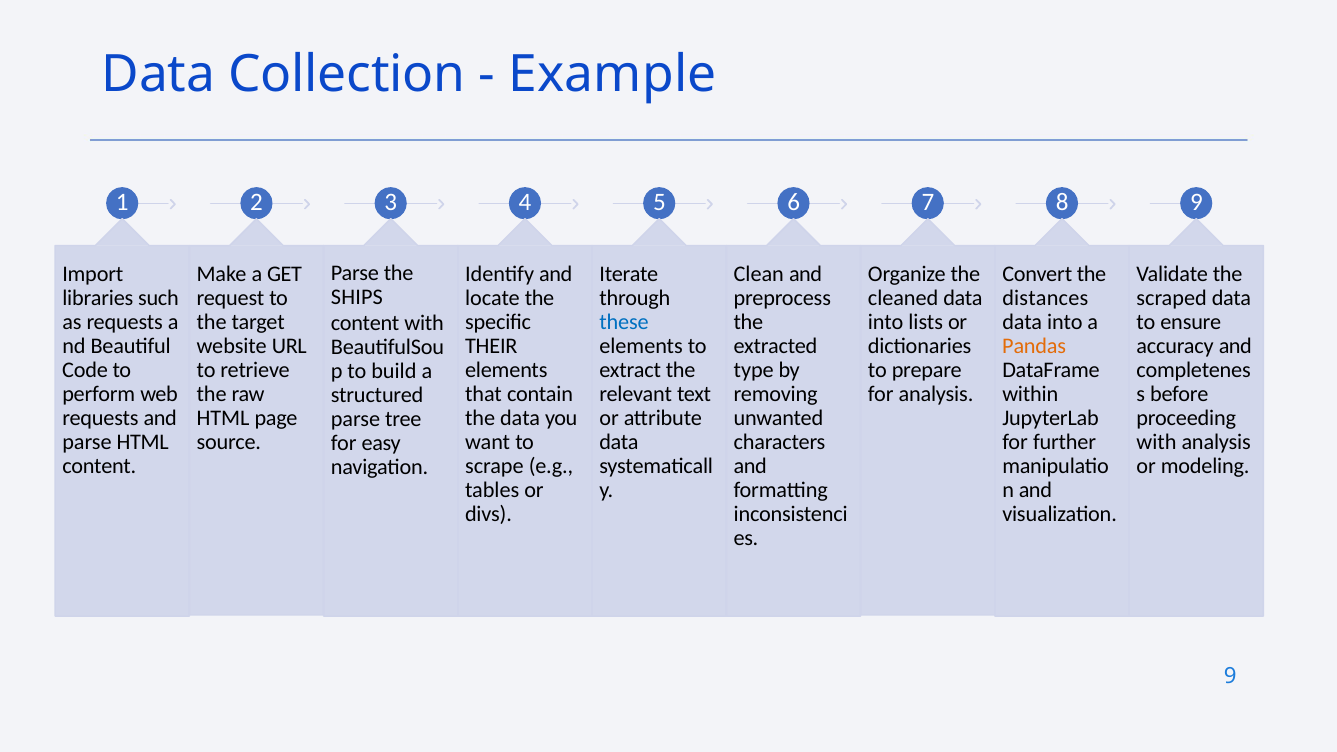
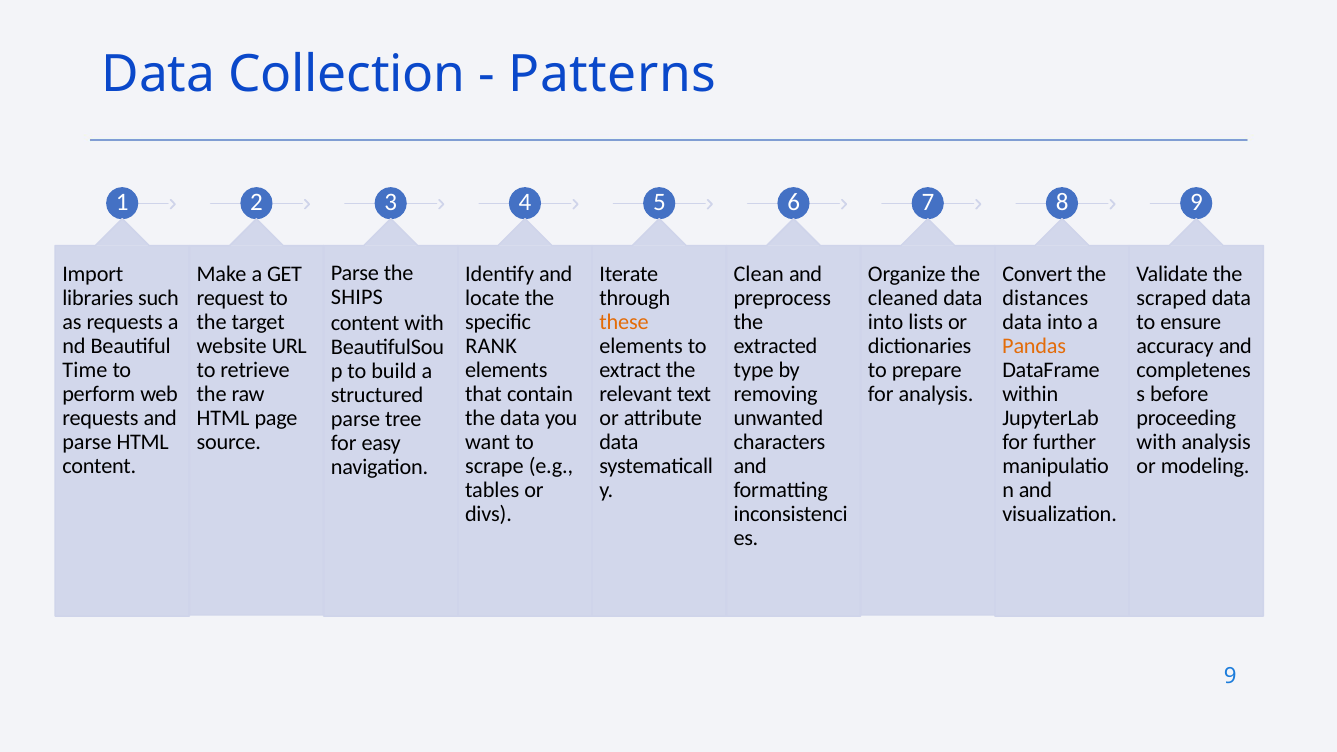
Example: Example -> Patterns (612, 74)
these colour: blue -> orange (624, 322)
THEIR: THEIR -> RANK (491, 346)
Code: Code -> Time (85, 370)
